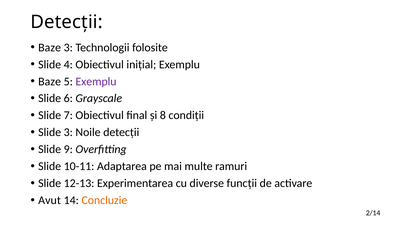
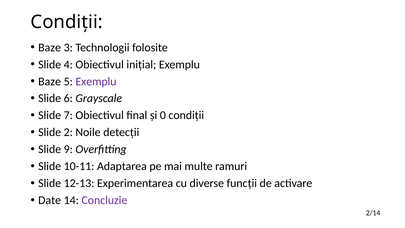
Detecții: Detecții -> Condiții (67, 22)
8: 8 -> 0 (163, 115)
Slide 3: 3 -> 2 (68, 132)
Avut: Avut -> Date (50, 200)
Concluzie colour: orange -> purple (104, 200)
